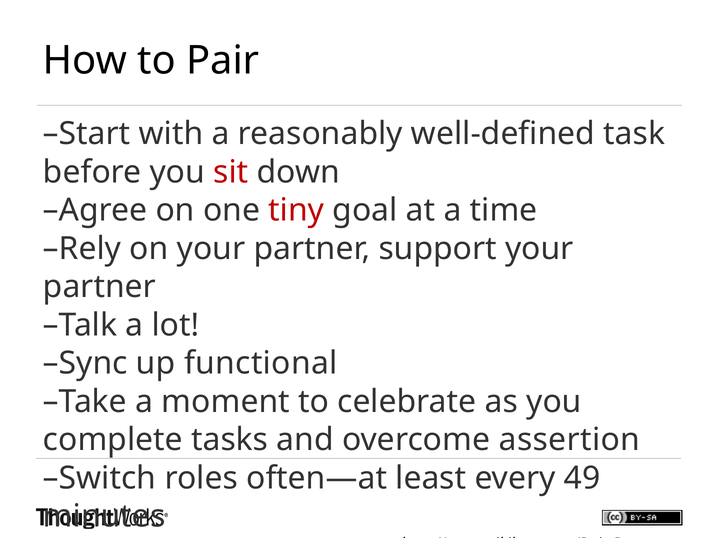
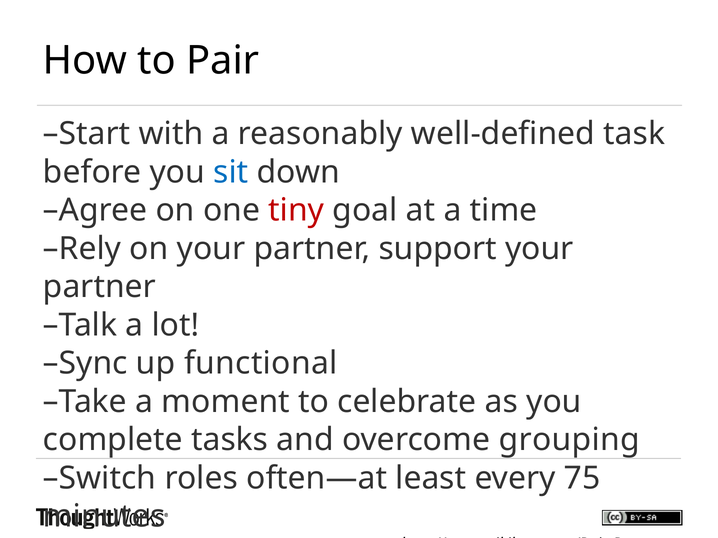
sit colour: red -> blue (231, 172)
assertion: assertion -> grouping (569, 440)
49: 49 -> 75 (582, 479)
